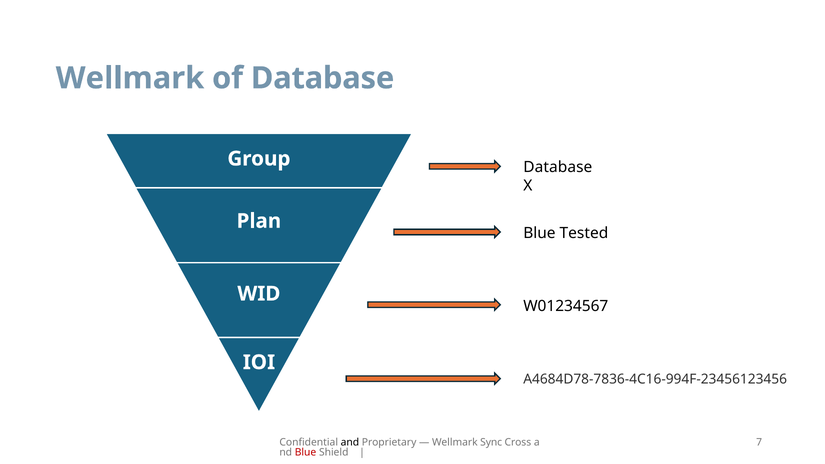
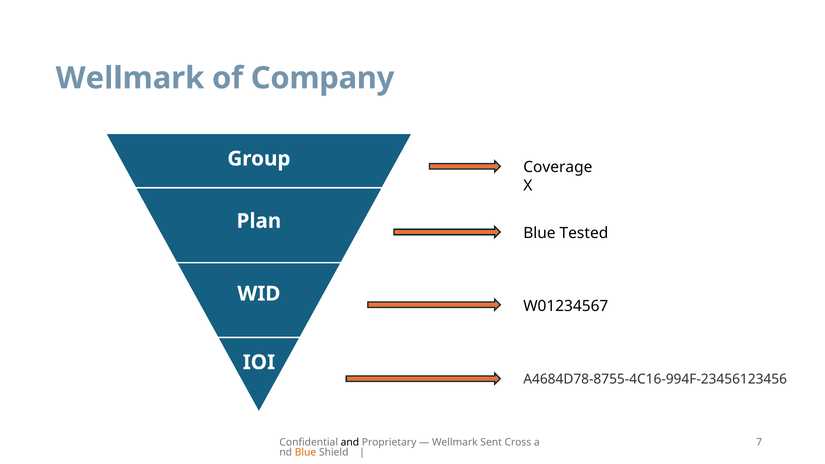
of Database: Database -> Company (323, 78)
Database: Database -> Coverage (558, 167)
A4684D78-7836-4C16-994F-23456123456: A4684D78-7836-4C16-994F-23456123456 -> A4684D78-8755-4C16-994F-23456123456 (655, 379)
Sync: Sync -> Sent (491, 442)
Blue colour: red -> orange (306, 453)
